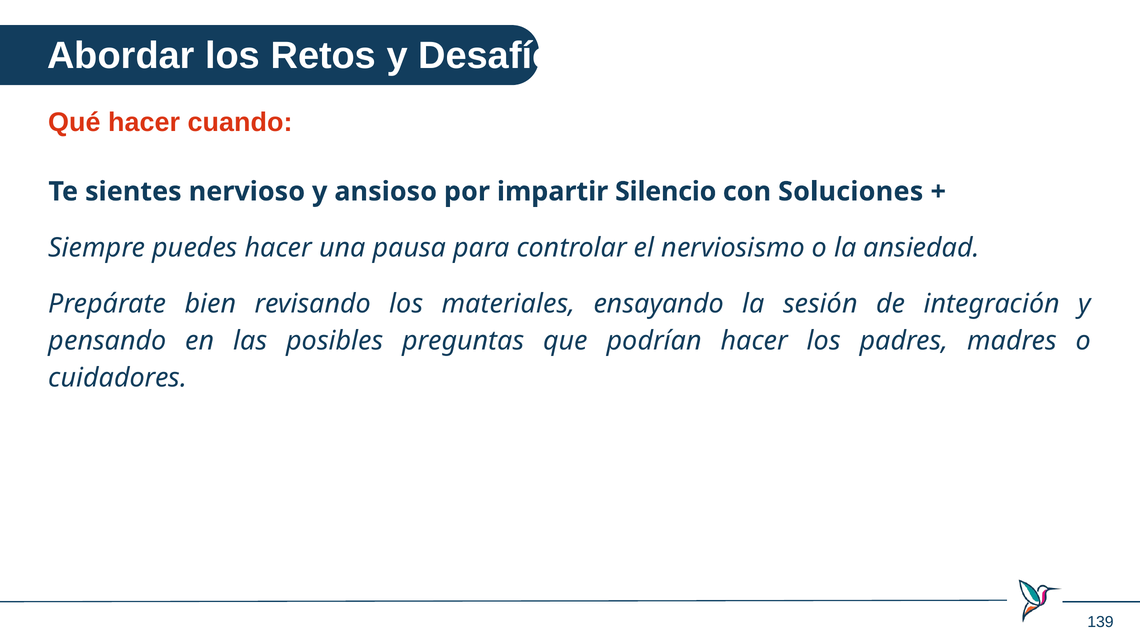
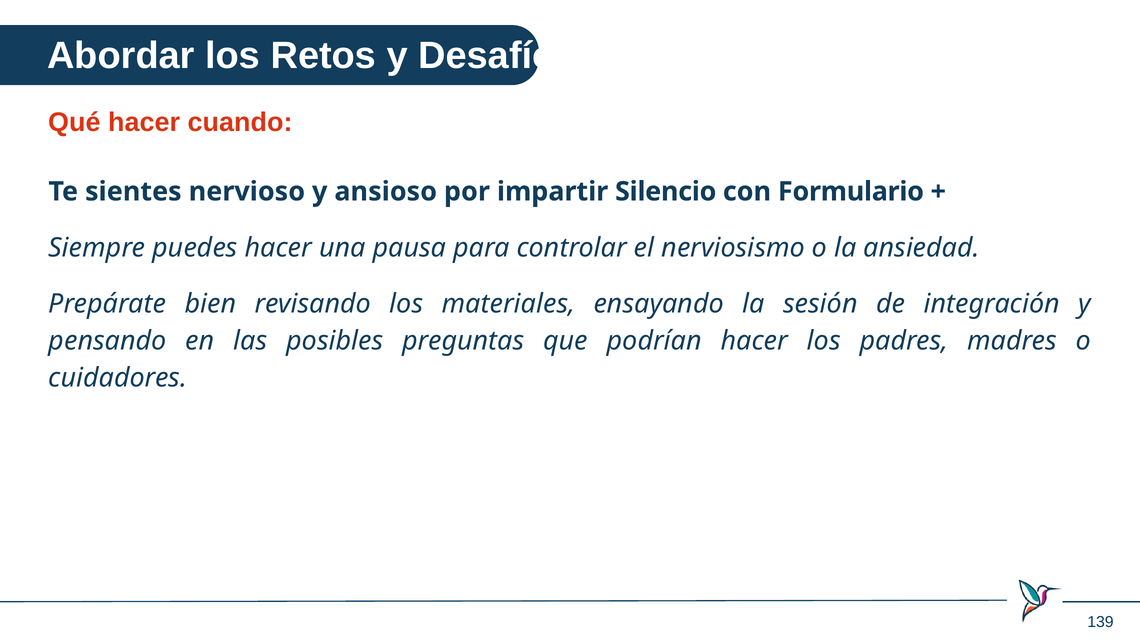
Soluciones: Soluciones -> Formulario (851, 192)
